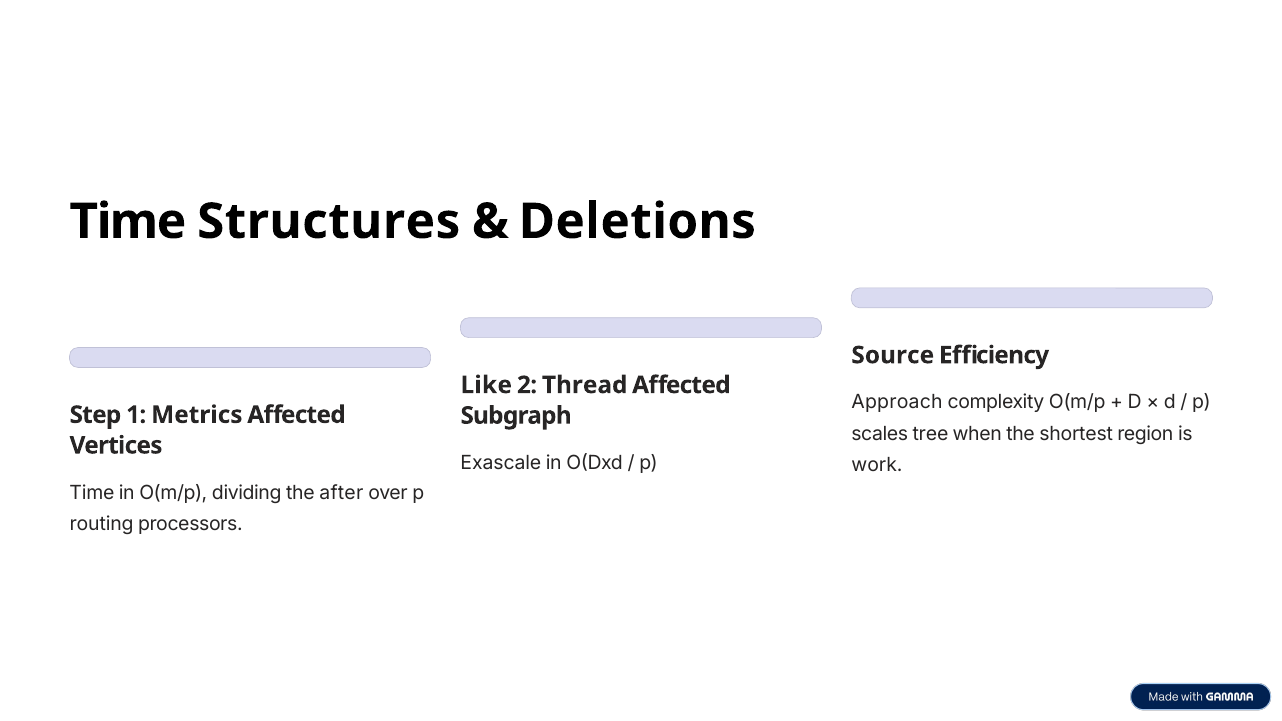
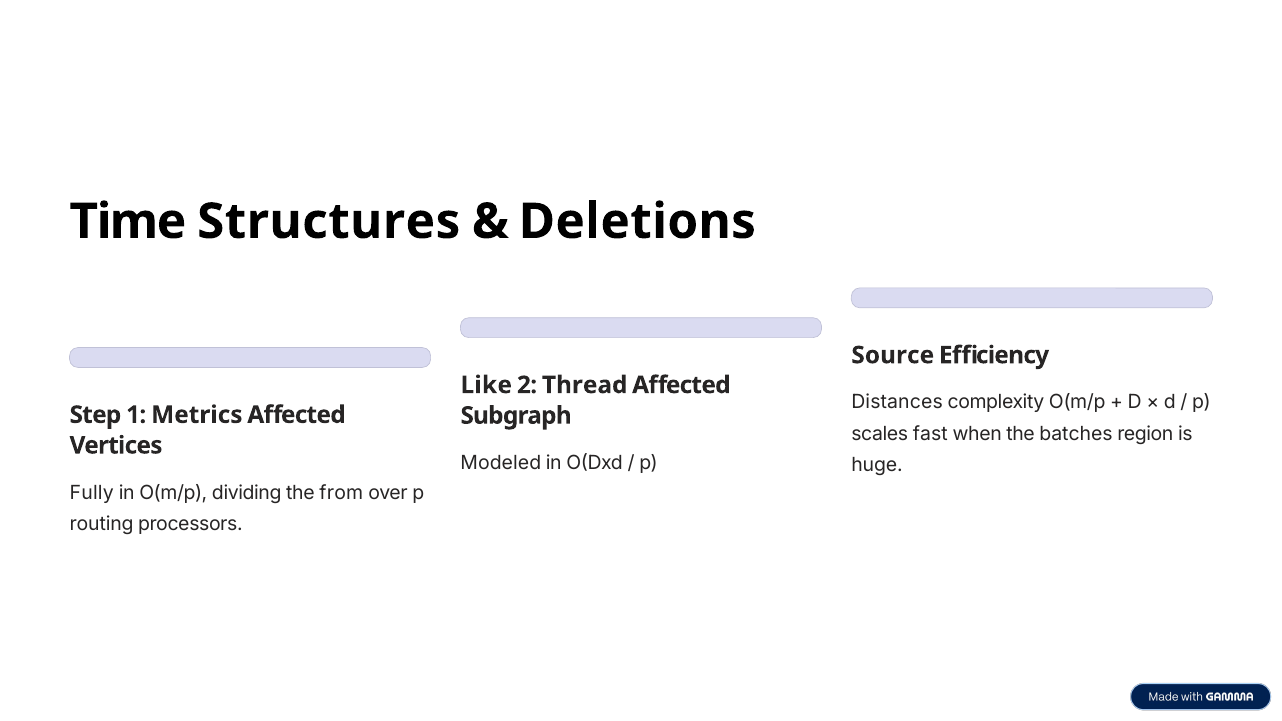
Approach: Approach -> Distances (897, 402)
tree: tree -> fast (930, 434)
shortest: shortest -> batches (1076, 434)
Exascale: Exascale -> Modeled (501, 463)
work: work -> huge (877, 465)
Time: Time -> Fully (92, 493)
after: after -> from (341, 493)
